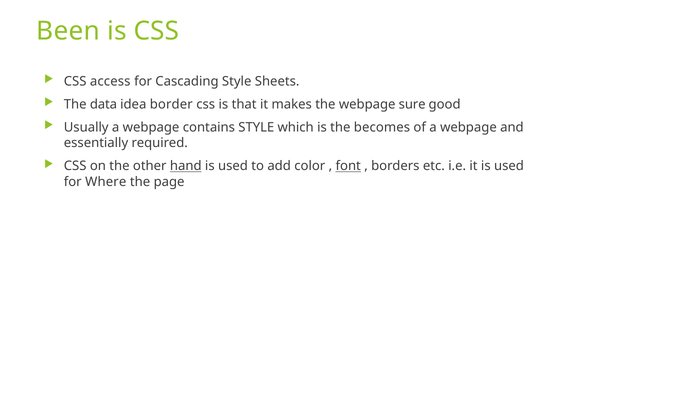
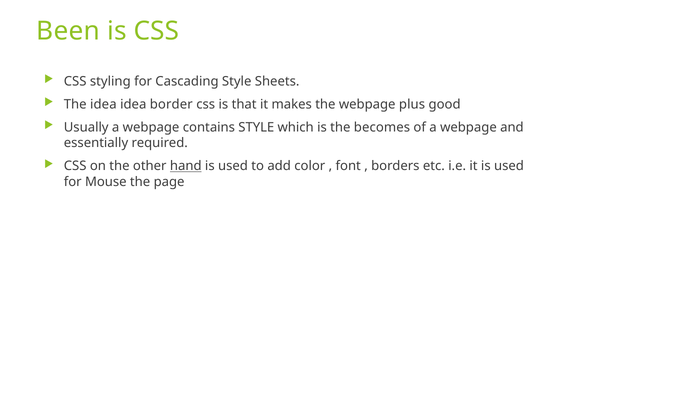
access: access -> styling (110, 81)
The data: data -> idea (103, 104)
sure: sure -> plus (412, 104)
font underline: present -> none (348, 166)
Where: Where -> Mouse (106, 182)
